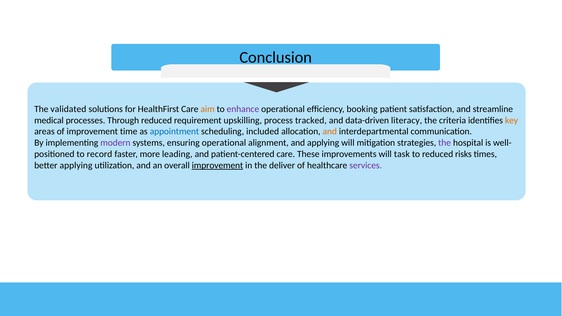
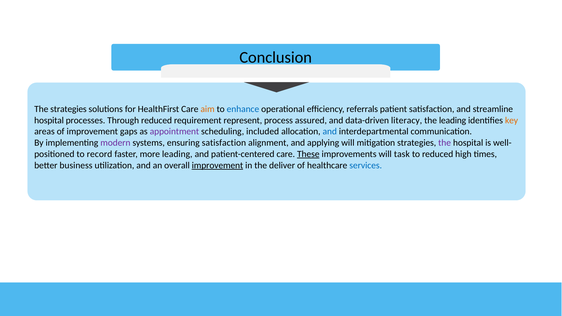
The validated: validated -> strategies (68, 109)
enhance colour: purple -> blue (243, 109)
booking: booking -> referrals (362, 109)
medical: medical -> hospital (49, 120)
upskilling: upskilling -> represent (243, 120)
tracked: tracked -> assured (311, 120)
the criteria: criteria -> leading (453, 120)
time: time -> gaps (129, 132)
appointment colour: blue -> purple (174, 132)
and colour: orange -> blue (330, 132)
ensuring operational: operational -> satisfaction (224, 143)
These underline: none -> present (308, 154)
risks: risks -> high (463, 154)
better applying: applying -> business (76, 165)
services colour: purple -> blue (366, 165)
